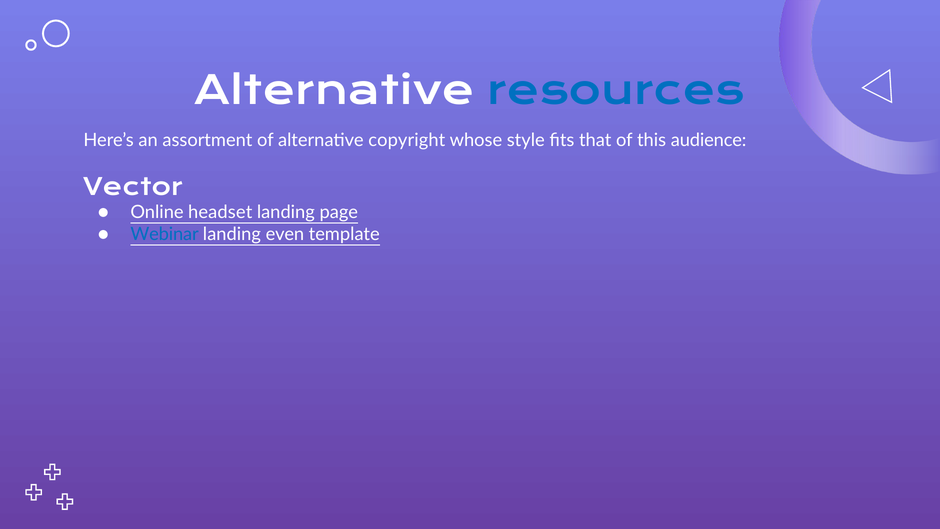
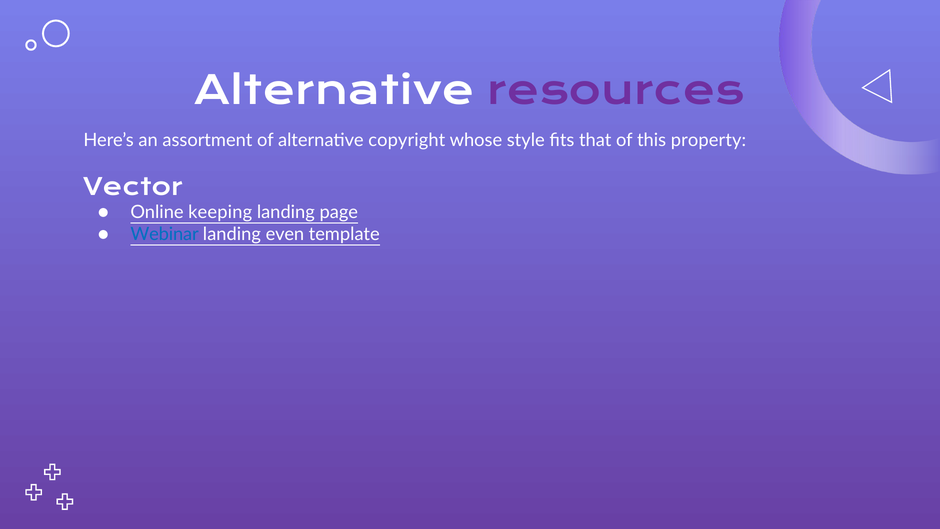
resources colour: blue -> purple (616, 91)
audience: audience -> property (708, 140)
headset: headset -> keeping (220, 212)
